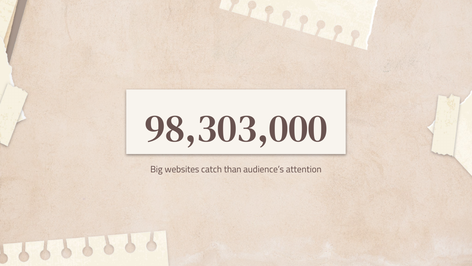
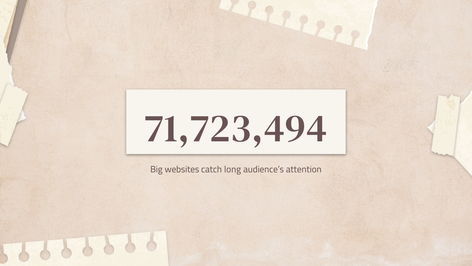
98,303,000: 98,303,000 -> 71,723,494 (236, 128)
than: than -> long (233, 169)
